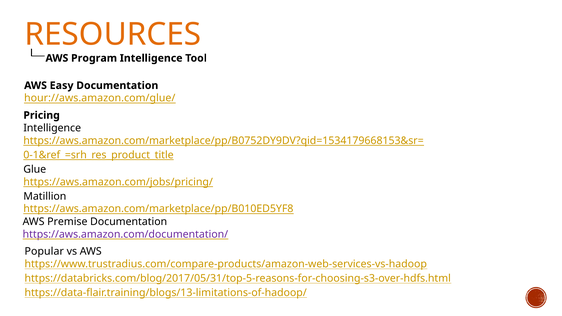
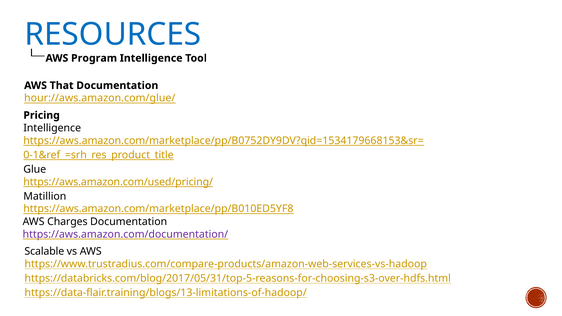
RESOURCES colour: orange -> blue (113, 34)
Easy: Easy -> That (62, 86)
https://aws.amazon.com/jobs/pricing/: https://aws.amazon.com/jobs/pricing/ -> https://aws.amazon.com/used/pricing/ (118, 182)
Premise: Premise -> Charges (67, 222)
Popular: Popular -> Scalable (44, 252)
